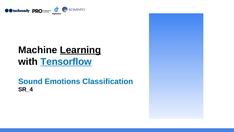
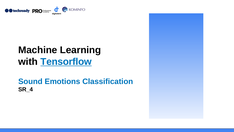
Learning underline: present -> none (80, 50)
